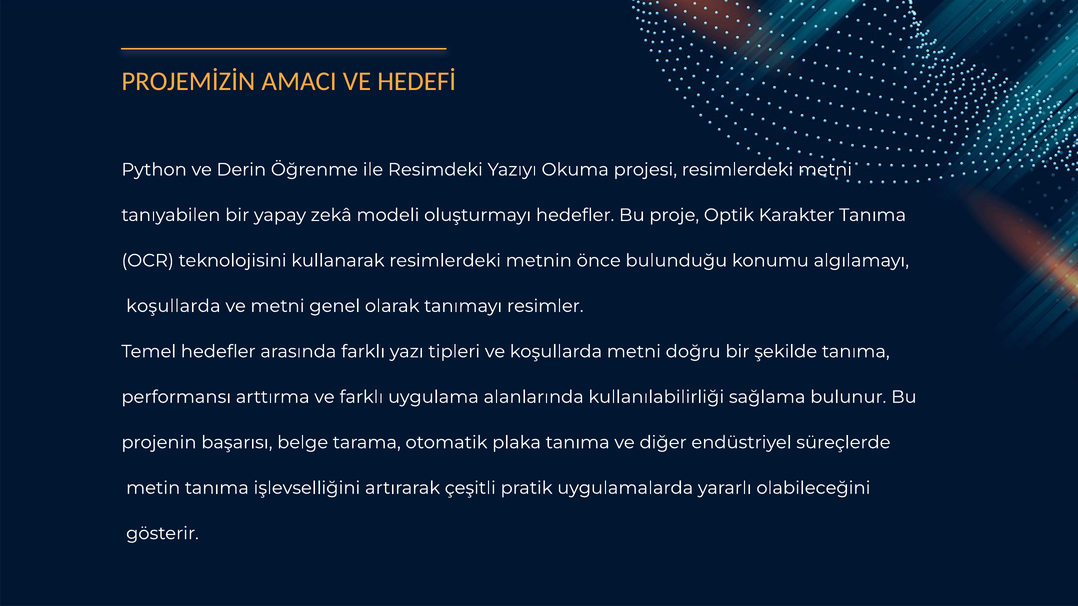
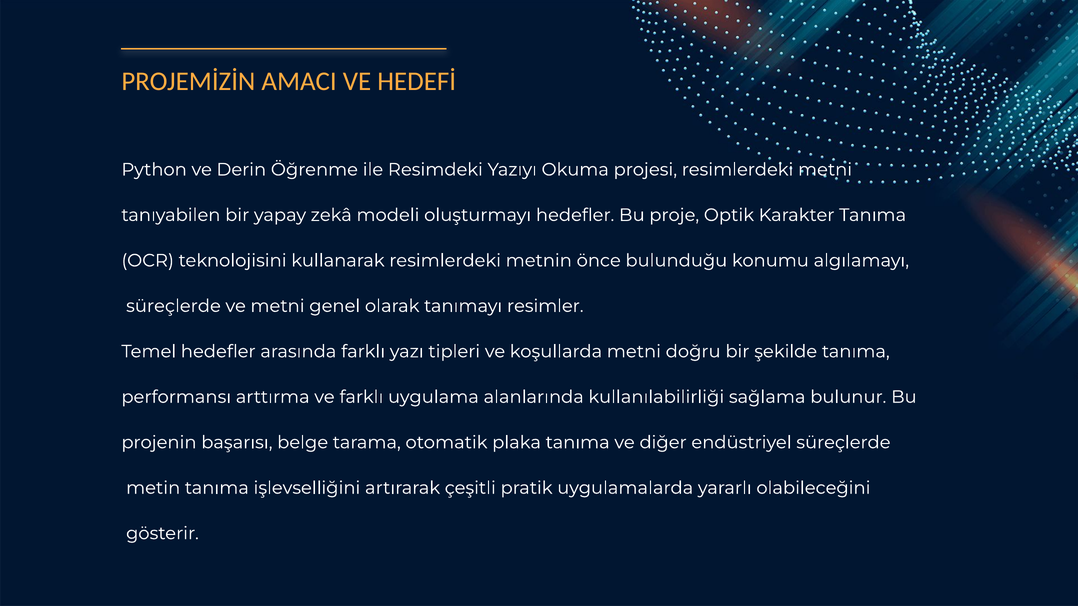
koşullarda: koşullarda -> süreçlerde (173, 306)
